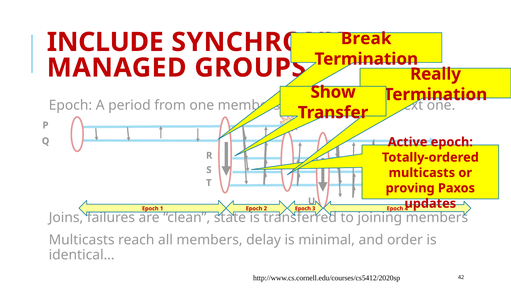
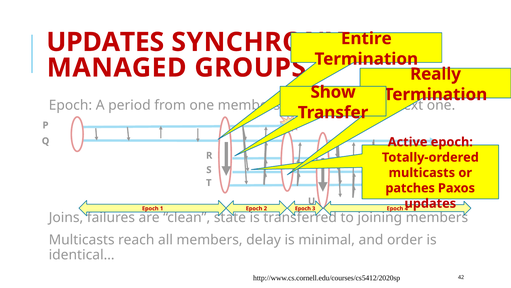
Break: Break -> Entire (366, 38)
INCLUDE: INCLUDE -> UPDATES (105, 42)
proving: proving -> patches (410, 188)
